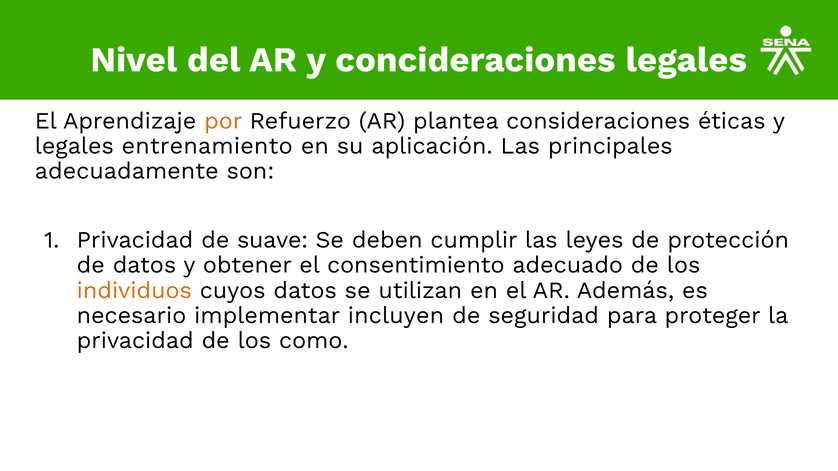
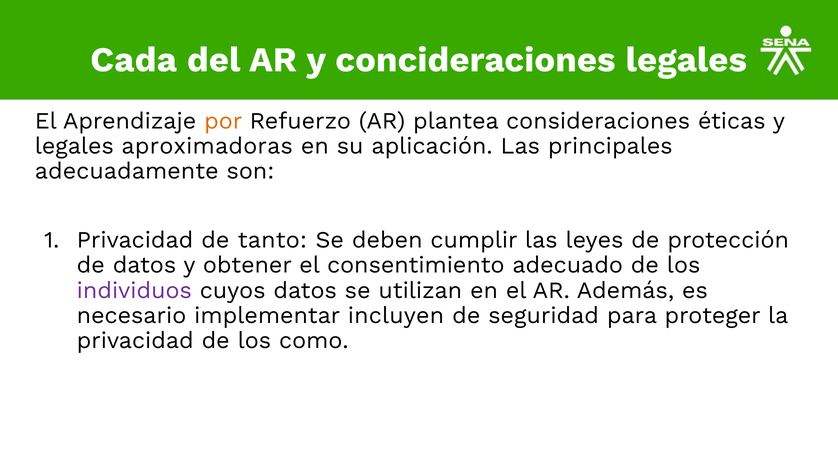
Nivel: Nivel -> Cada (134, 60)
entrenamiento: entrenamiento -> aproximadoras (207, 146)
suave: suave -> tanto (272, 240)
individuos colour: orange -> purple (134, 291)
